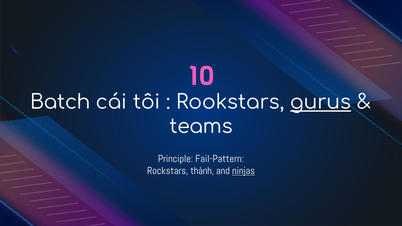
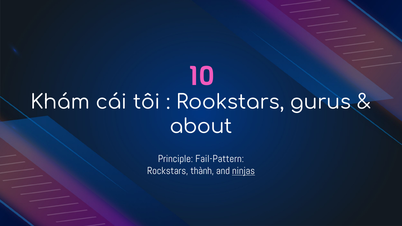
Batch: Batch -> Khám (60, 102)
gurus underline: present -> none (321, 102)
teams: teams -> about (201, 127)
